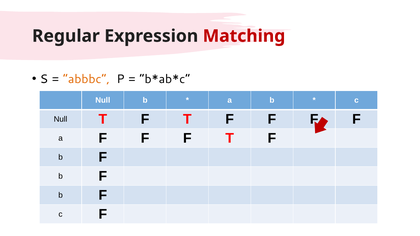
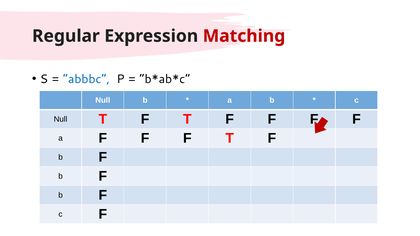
abbbc colour: orange -> blue (86, 79)
